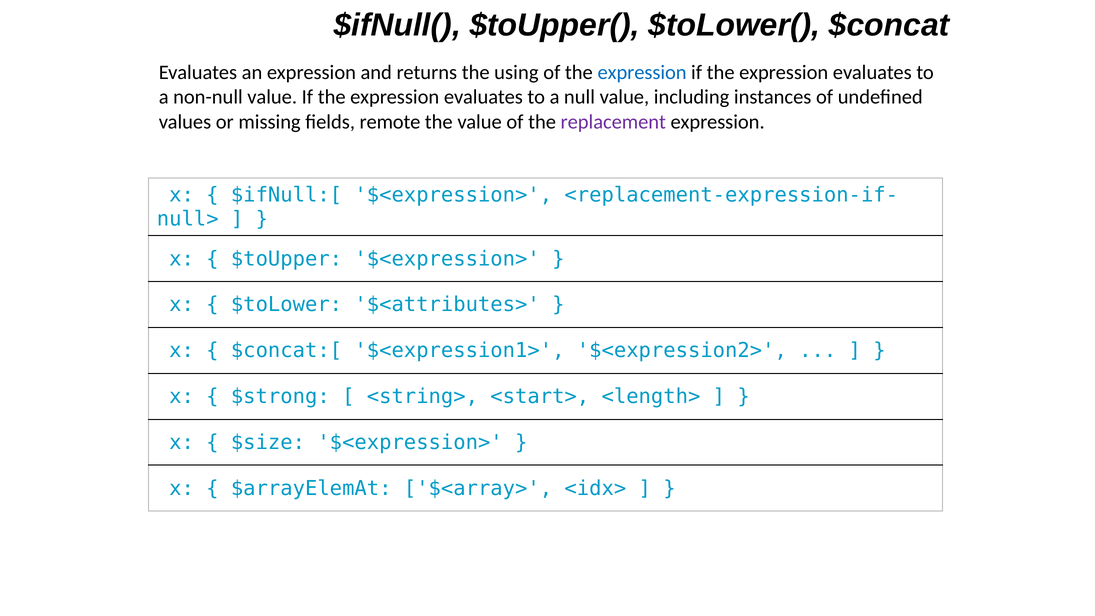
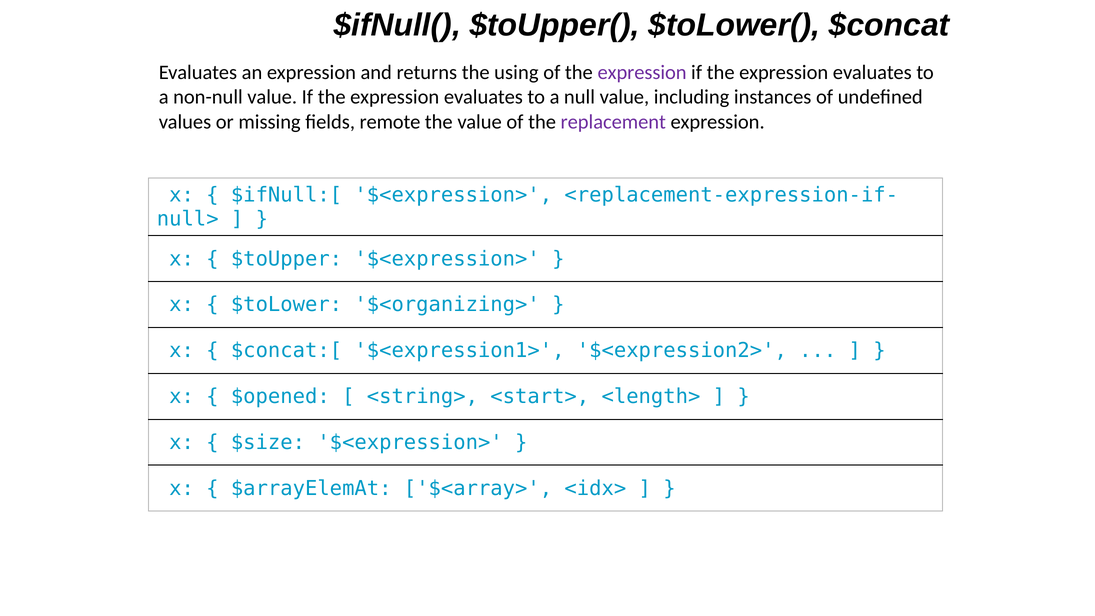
expression colour: blue -> purple (642, 73)
$<attributes>: $<attributes> -> $<organizing> (447, 305)
$strong: $strong -> $opened (280, 397)
